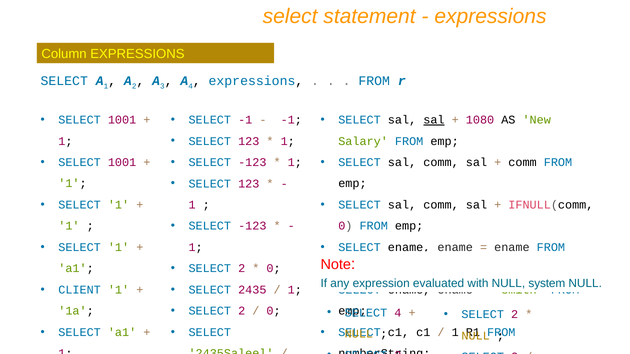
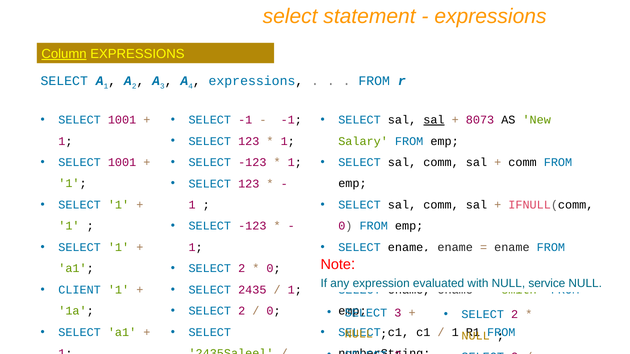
Column underline: none -> present (64, 54)
1080: 1080 -> 8073 (480, 120)
system: system -> service (547, 284)
4: 4 -> 3 (398, 313)
